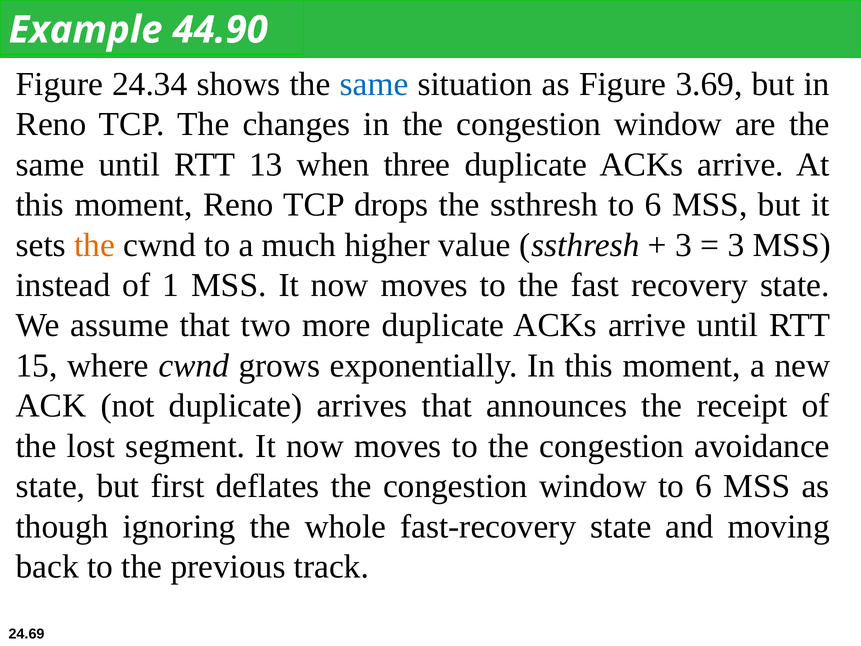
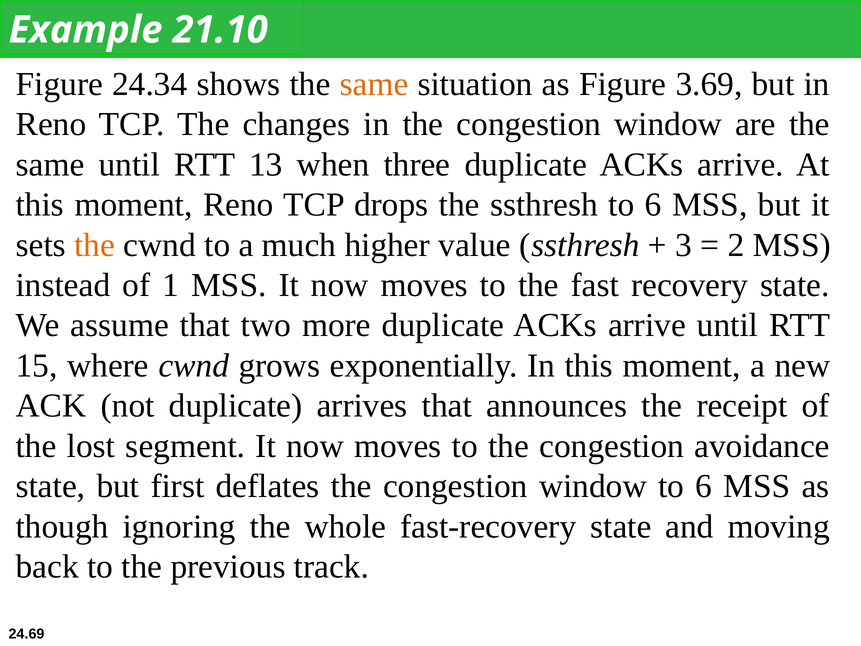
44.90: 44.90 -> 21.10 (220, 30)
same colour: blue -> orange (374, 84)
3: 3 -> 2 (736, 245)
